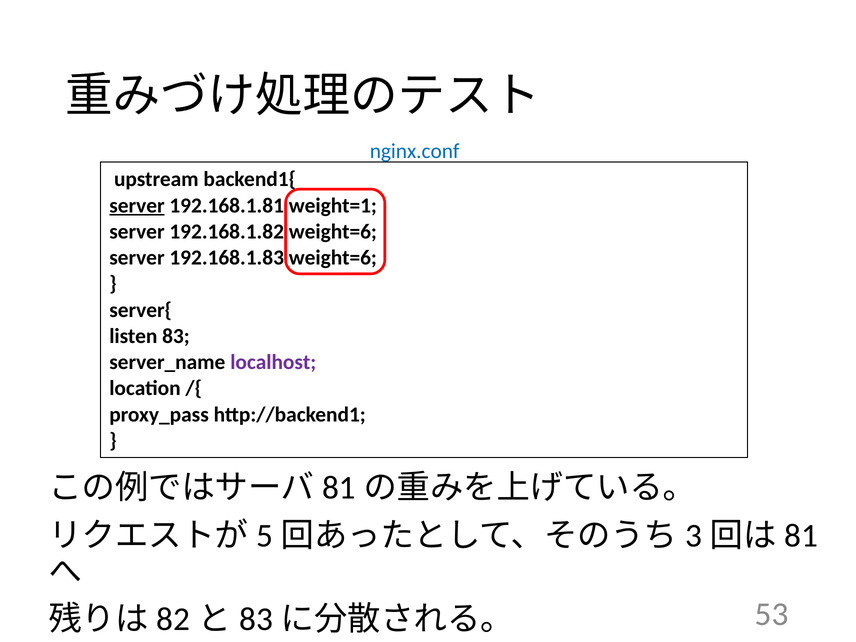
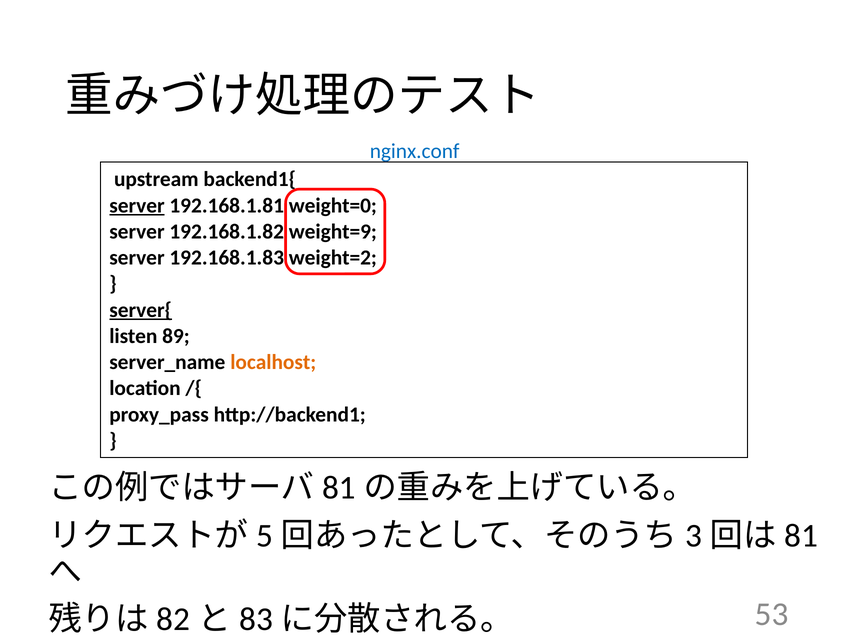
weight=1: weight=1 -> weight=0 (333, 206)
192.168.1.82 weight=6: weight=6 -> weight=9 (333, 232)
192.168.1.83 weight=6: weight=6 -> weight=2 (333, 258)
server{ underline: none -> present (141, 310)
83: 83 -> 89 (176, 336)
localhost colour: purple -> orange (273, 362)
